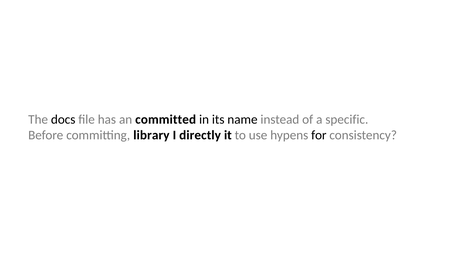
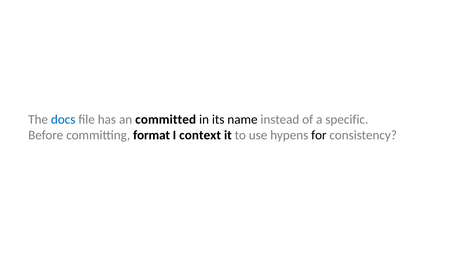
docs colour: black -> blue (63, 119)
library: library -> format (152, 135)
directly: directly -> context (200, 135)
